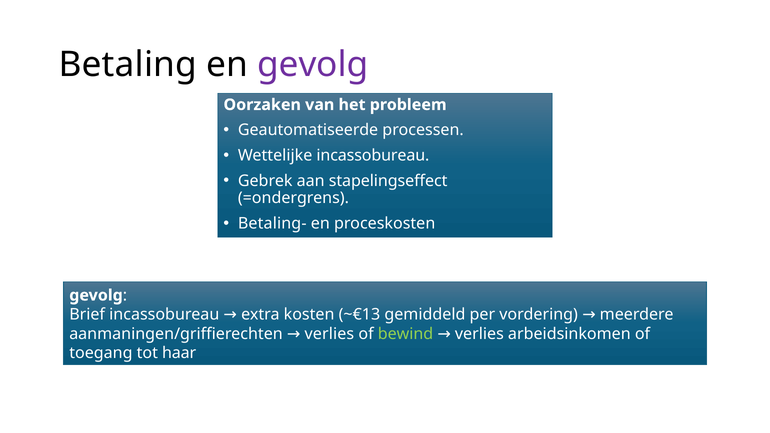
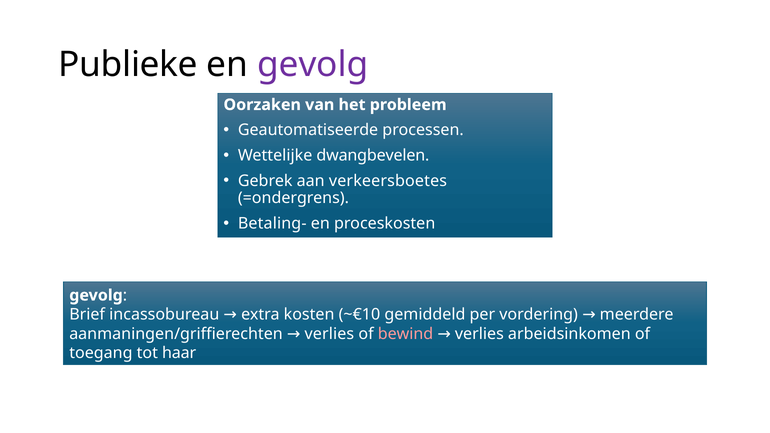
Betaling: Betaling -> Publieke (128, 65)
Wettelijke incassobureau: incassobureau -> dwangbevelen (373, 156)
stapelingseffect: stapelingseffect -> verkeersboetes (388, 181)
~€13: ~€13 -> ~€10 (359, 315)
bewind colour: light green -> pink (405, 334)
